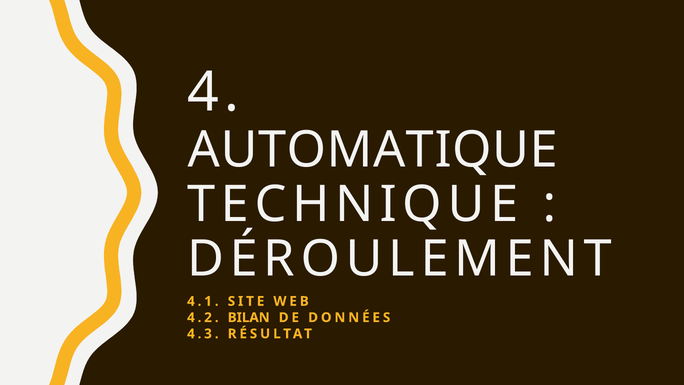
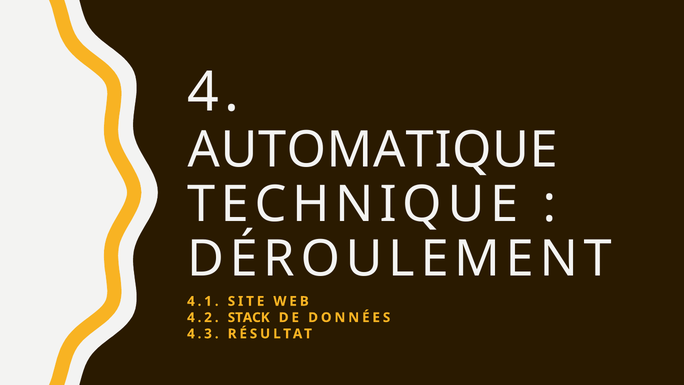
BILAN: BILAN -> STACK (249, 317)
